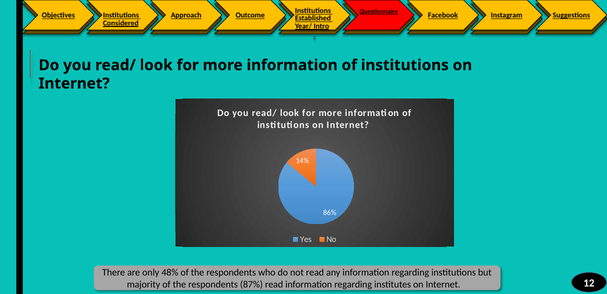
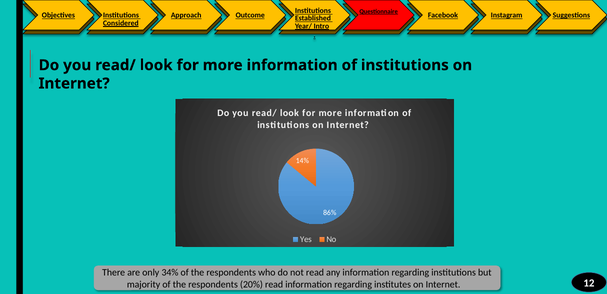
48%: 48% -> 34% (170, 272)
87%: 87% -> 20% (251, 284)
